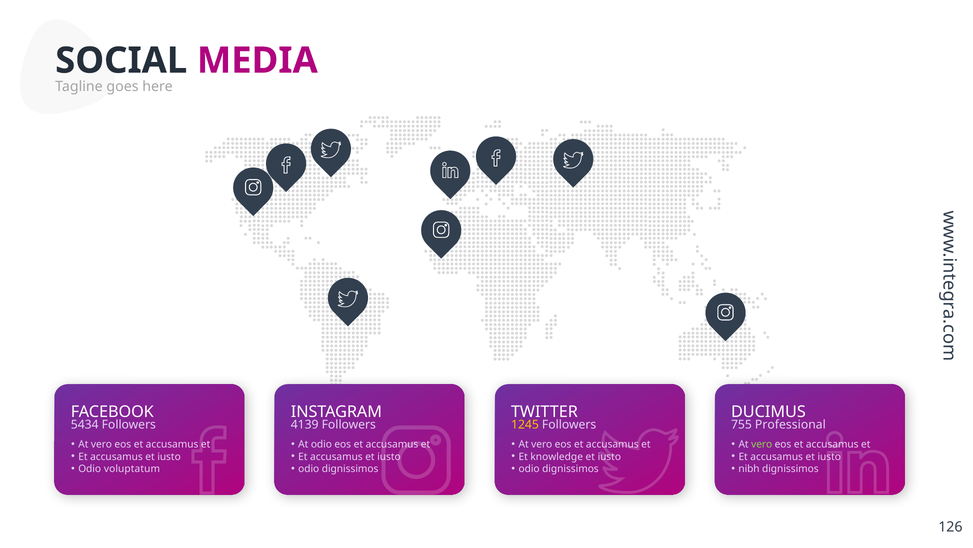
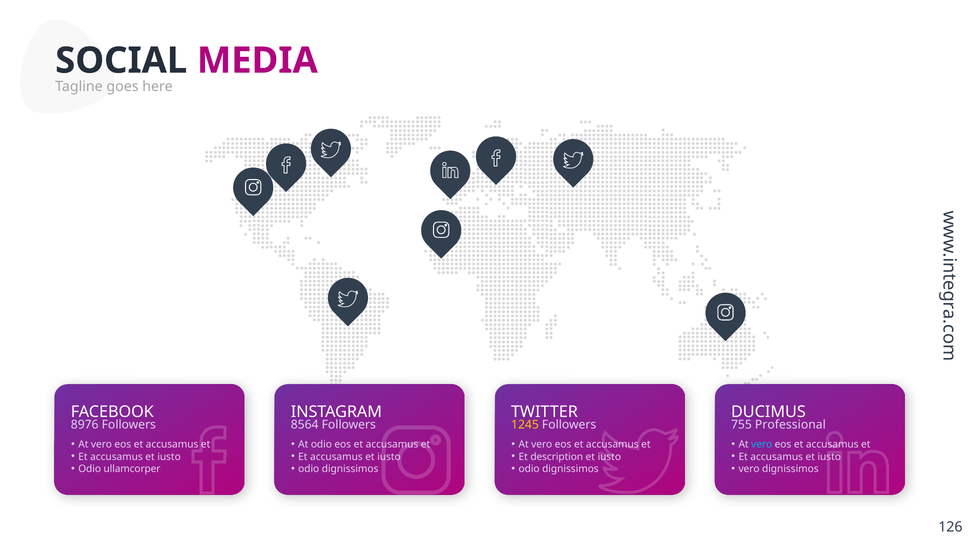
5434: 5434 -> 8976 (85, 424)
4139: 4139 -> 8564 (305, 424)
vero colour: light green -> light blue (762, 444)
knowledge: knowledge -> description (557, 456)
voluptatum: voluptatum -> ullamcorper (132, 468)
nibh: nibh -> vero (749, 468)
